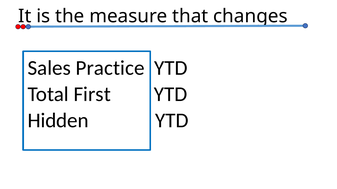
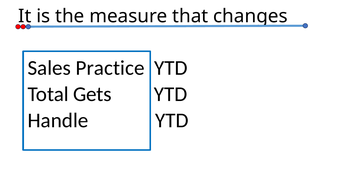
First: First -> Gets (92, 94)
Hidden: Hidden -> Handle (58, 121)
